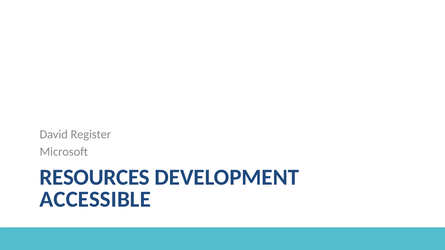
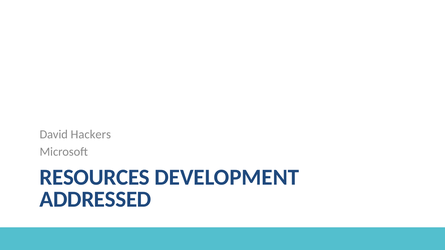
Register: Register -> Hackers (91, 135)
ACCESSIBLE: ACCESSIBLE -> ADDRESSED (95, 199)
